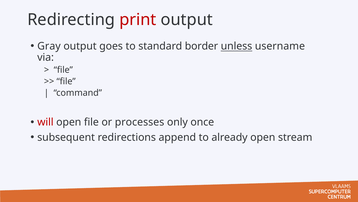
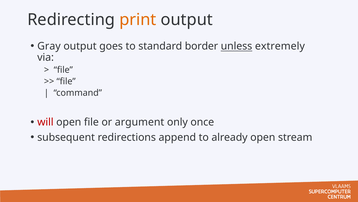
print colour: red -> orange (138, 20)
username: username -> extremely (280, 46)
processes: processes -> argument (140, 122)
